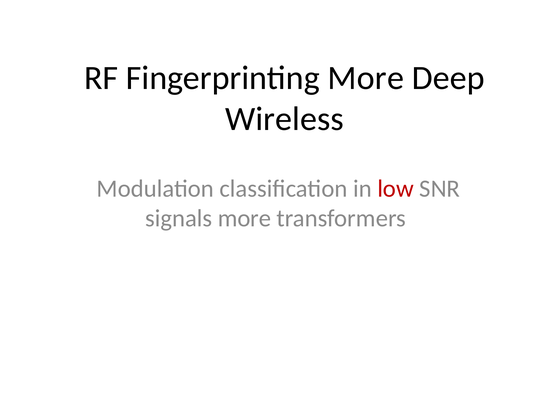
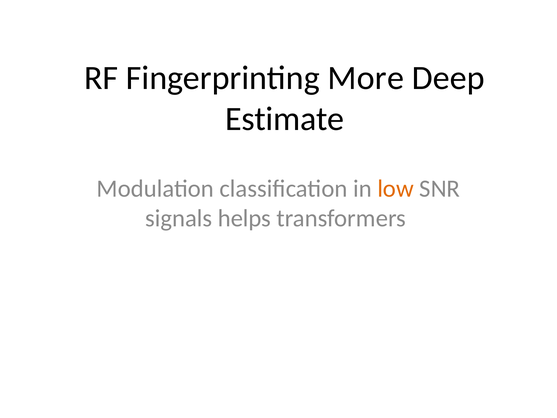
Wireless: Wireless -> Estimate (285, 119)
low colour: red -> orange (396, 189)
signals more: more -> helps (244, 218)
